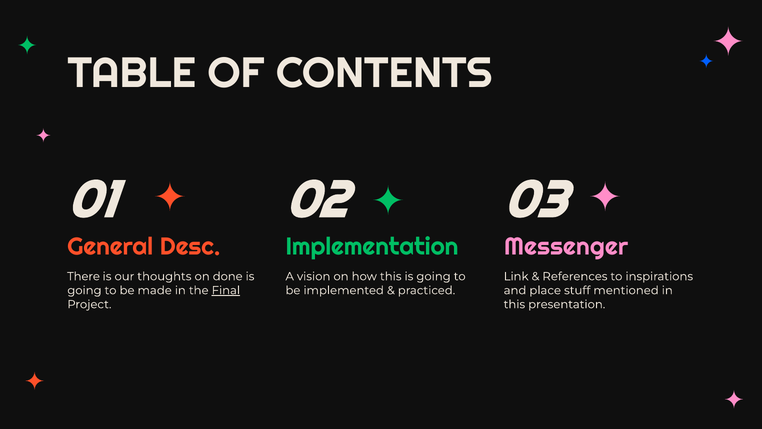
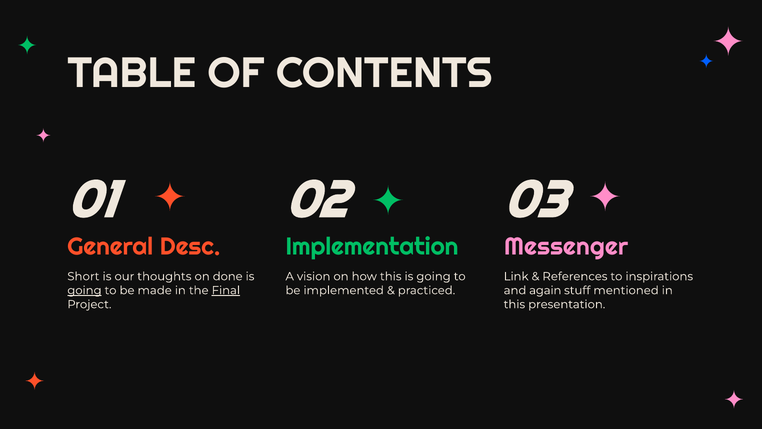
There: There -> Short (83, 276)
going underline: none -> present (84, 290)
place: place -> again (545, 290)
